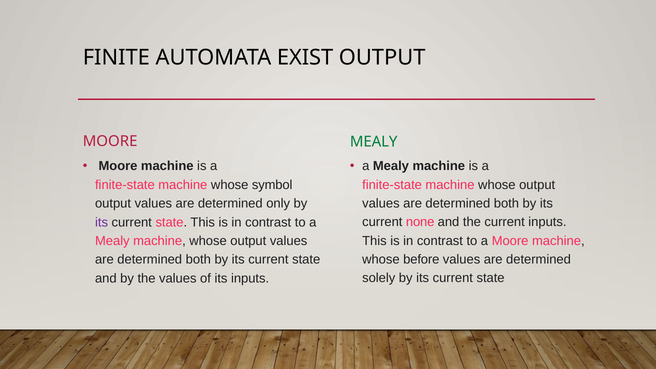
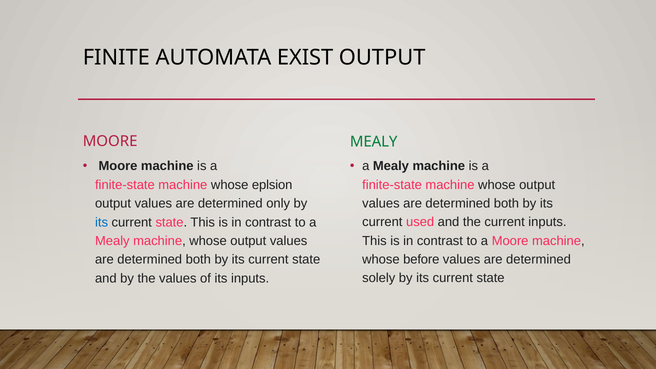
symbol: symbol -> eplsion (272, 185)
none: none -> used (420, 222)
its colour: purple -> blue (102, 222)
